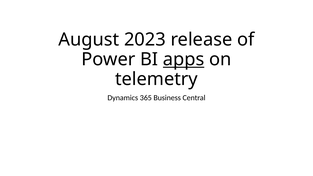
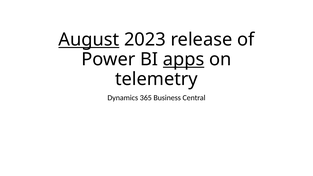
August underline: none -> present (89, 40)
